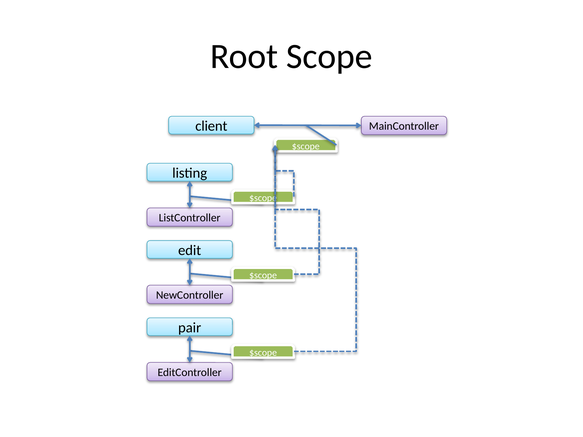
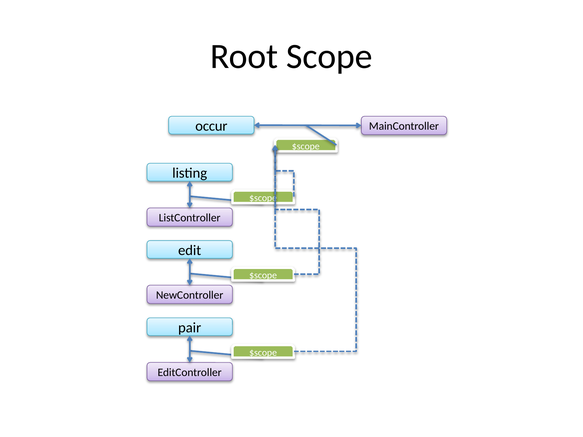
client: client -> occur (211, 126)
